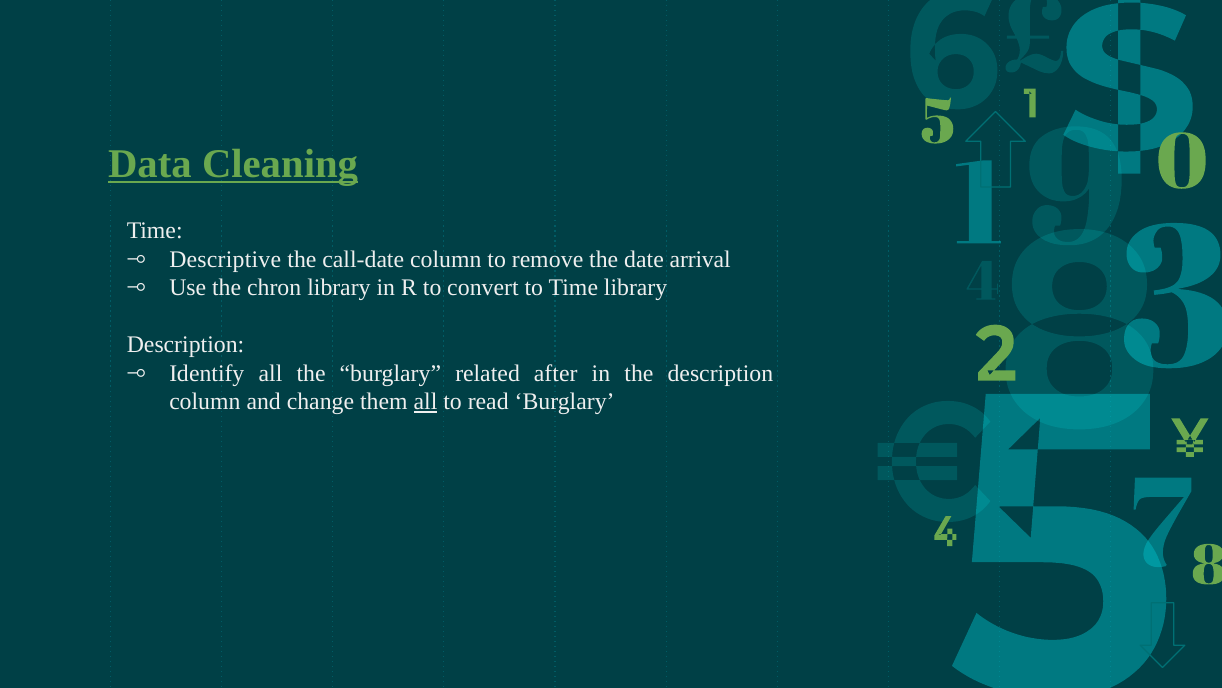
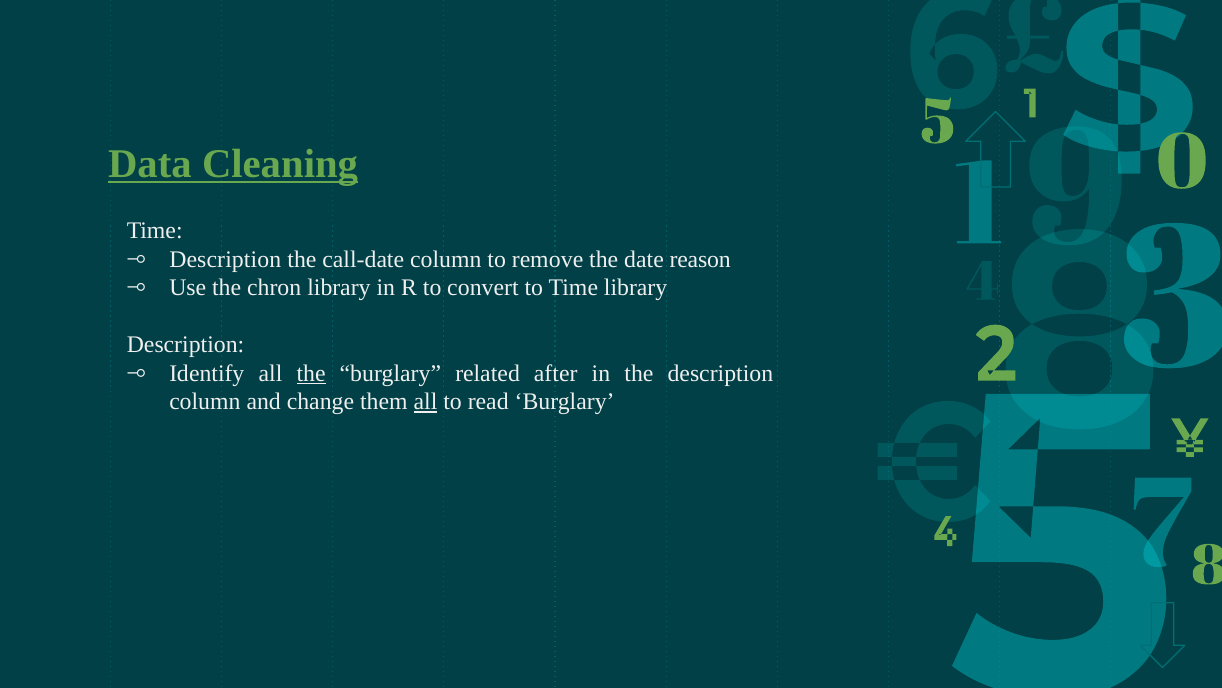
Descriptive: Descriptive -> Description (225, 259)
arrival: arrival -> reason (700, 259)
the underline: none -> present (311, 373)
